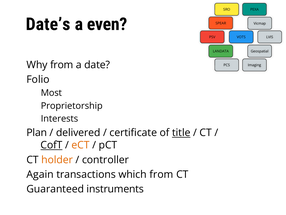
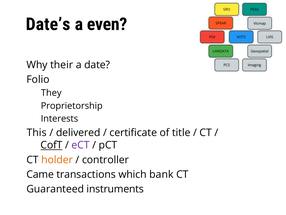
Why from: from -> their (62, 65)
Most: Most -> They (51, 93)
Plan: Plan -> This (37, 132)
title underline: present -> none (181, 132)
eCT colour: orange -> purple (81, 145)
Again: Again -> Came (40, 174)
which from: from -> bank (161, 174)
